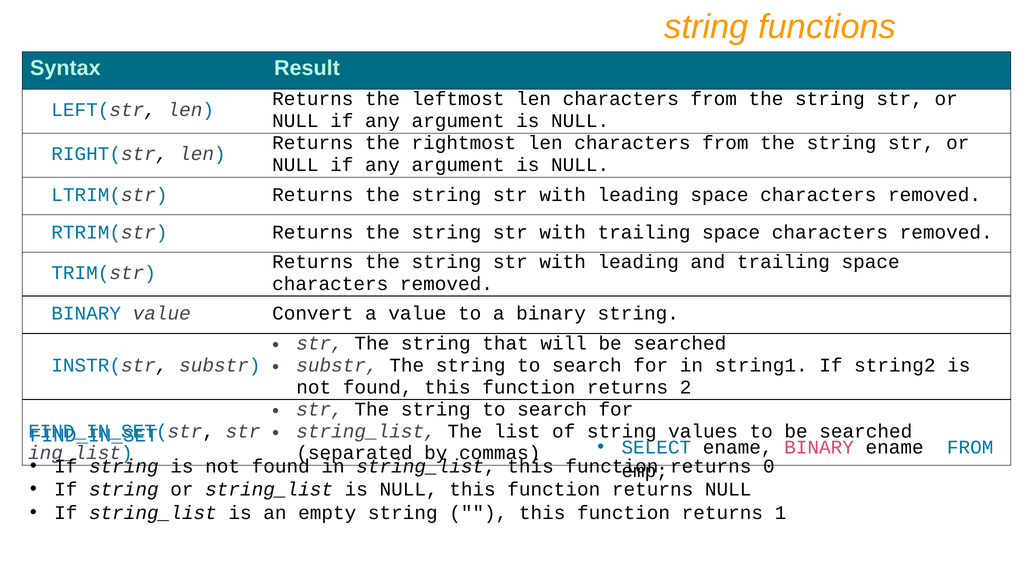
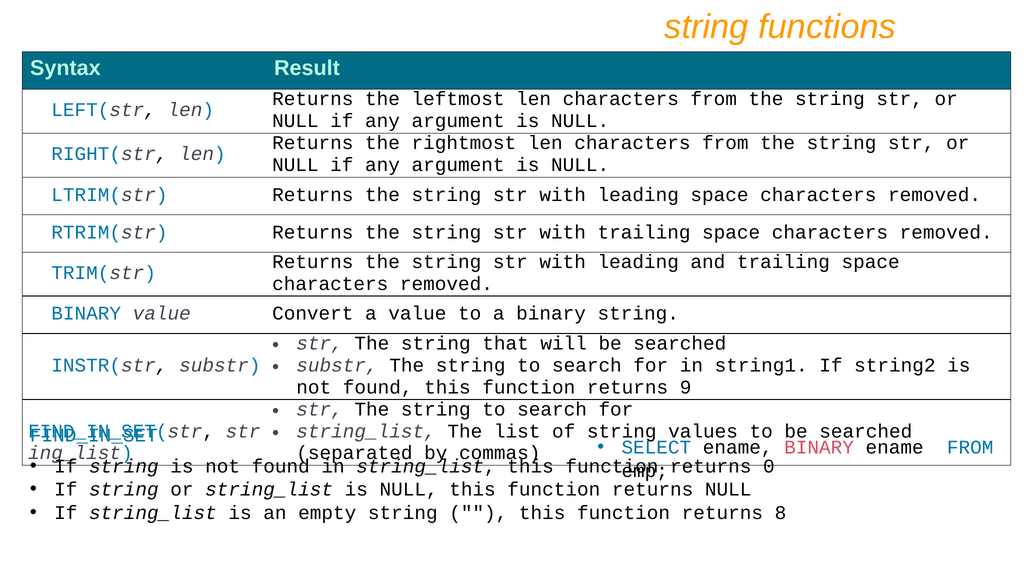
2: 2 -> 9 (686, 387)
1: 1 -> 8 (780, 513)
